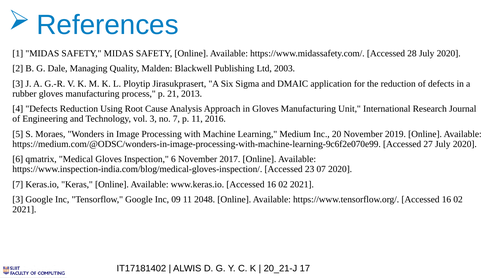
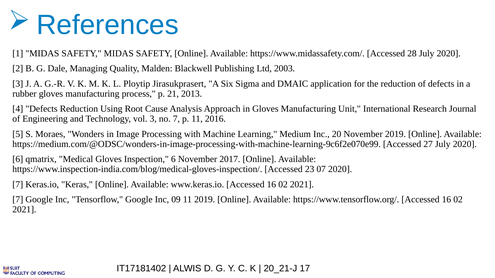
3: 3 -> 7 (18, 200)
11 2048: 2048 -> 2019 (205, 200)
